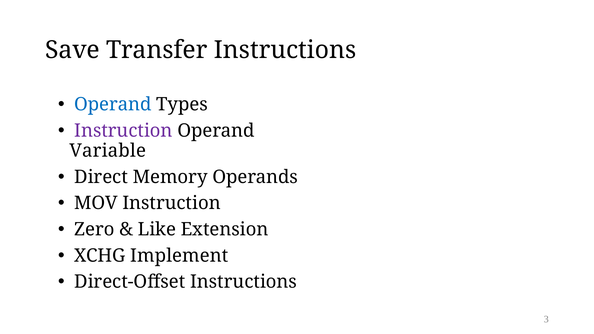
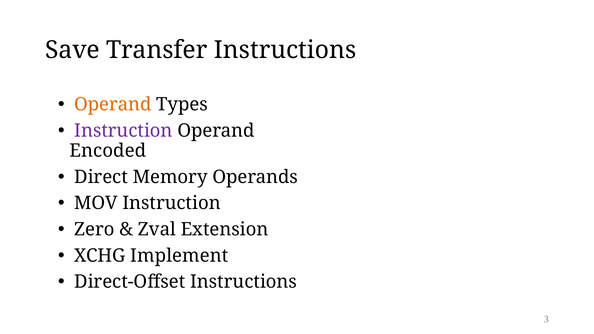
Operand colour: blue -> orange (113, 104)
Variable: Variable -> Encoded (108, 151)
Like: Like -> Zval (157, 229)
